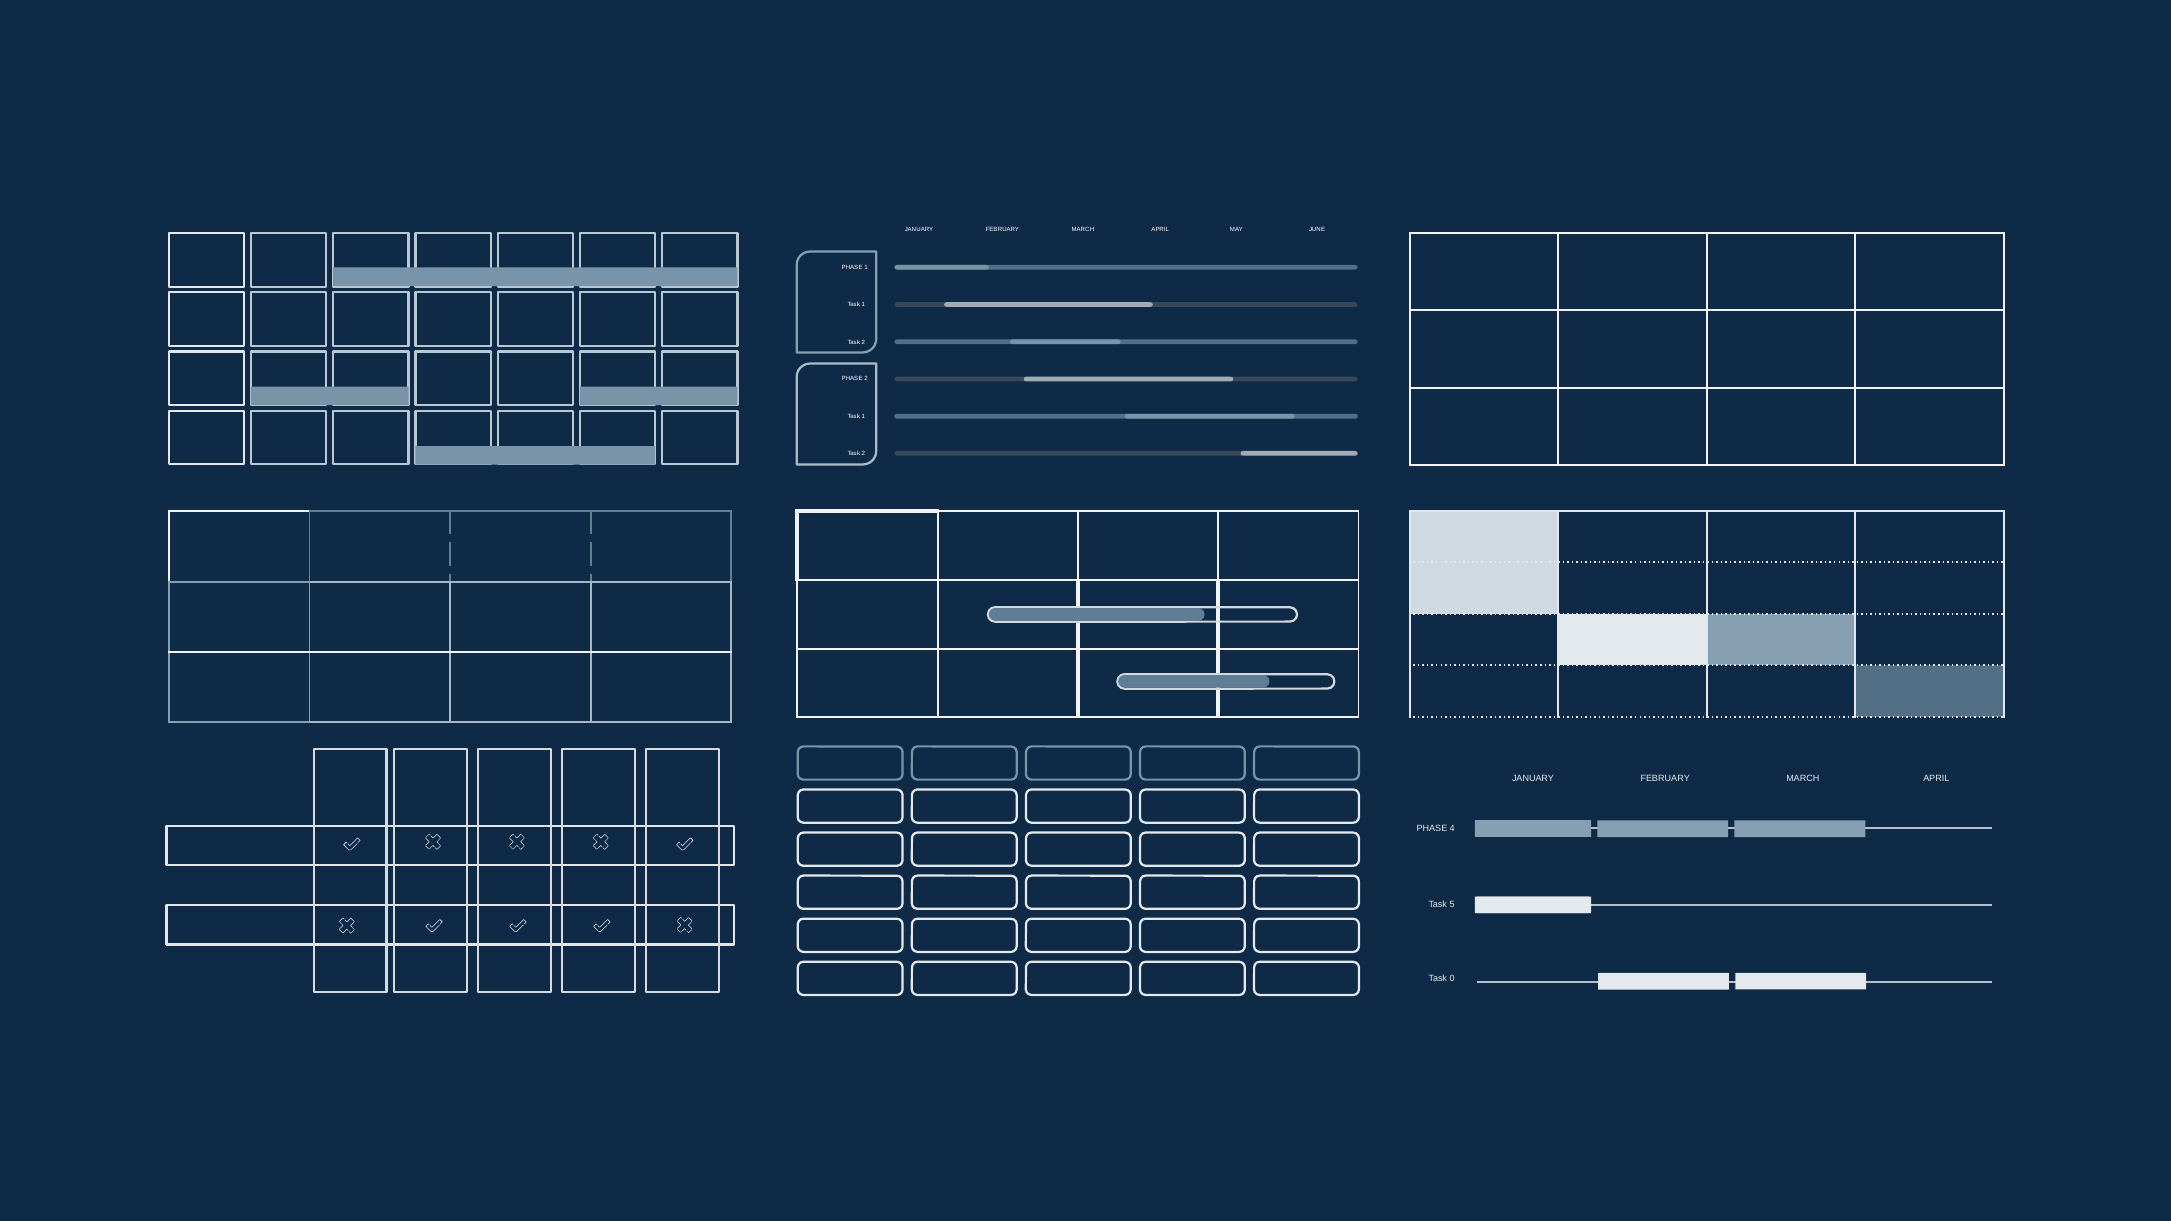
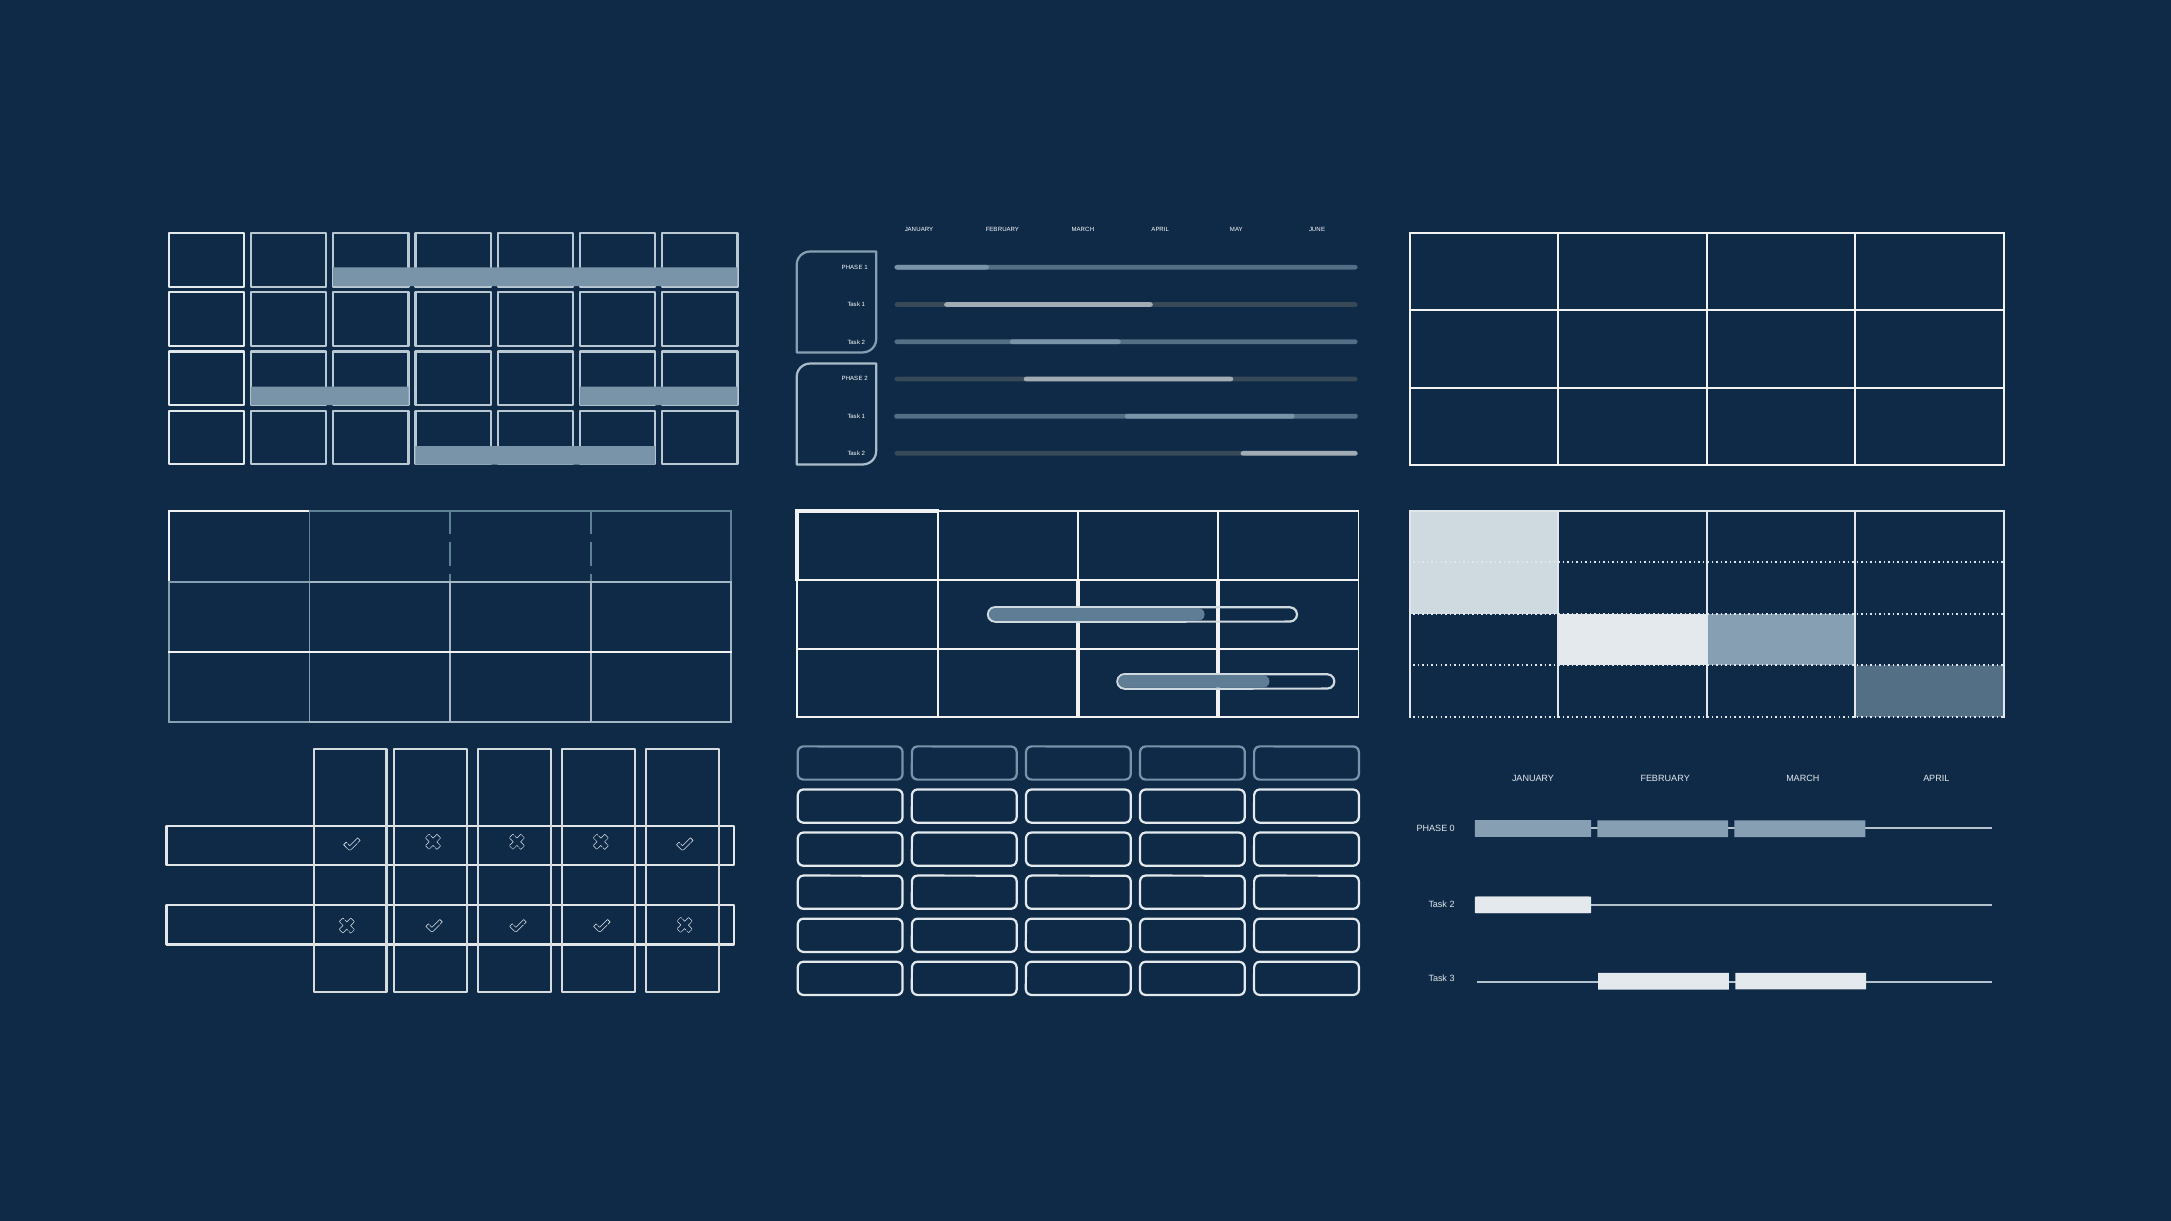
4: 4 -> 0 (1452, 829)
5: 5 -> 2 (1452, 904)
0: 0 -> 3 (1452, 979)
